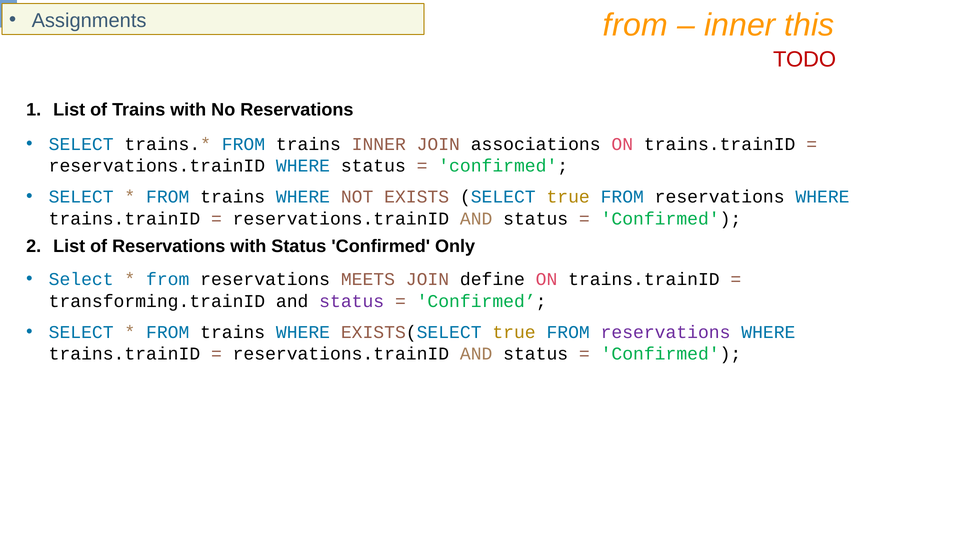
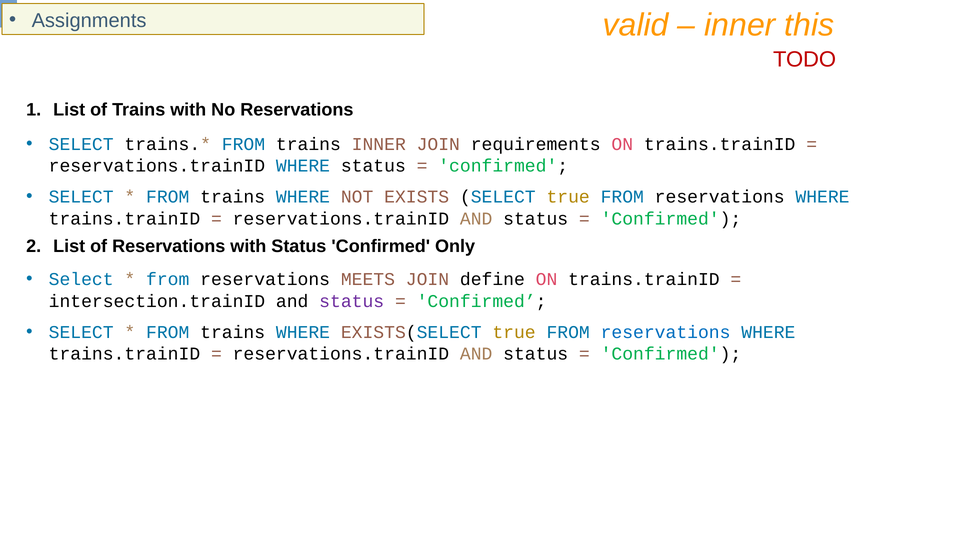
from: from -> valid (636, 25)
associations: associations -> requirements (536, 144)
transforming.trainID: transforming.trainID -> intersection.trainID (157, 301)
reservations colour: purple -> blue (666, 332)
